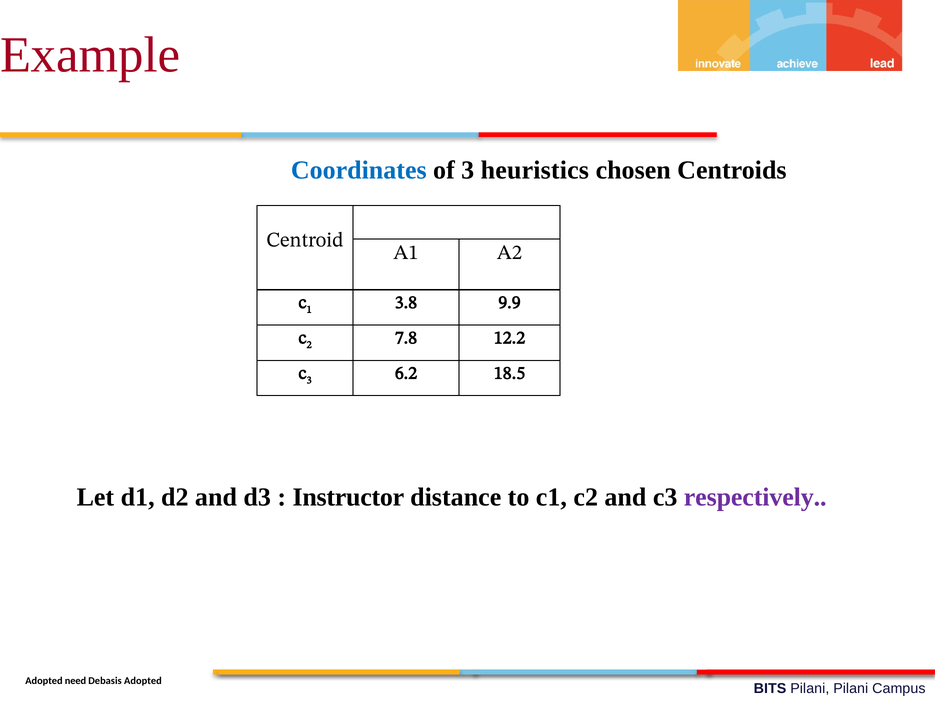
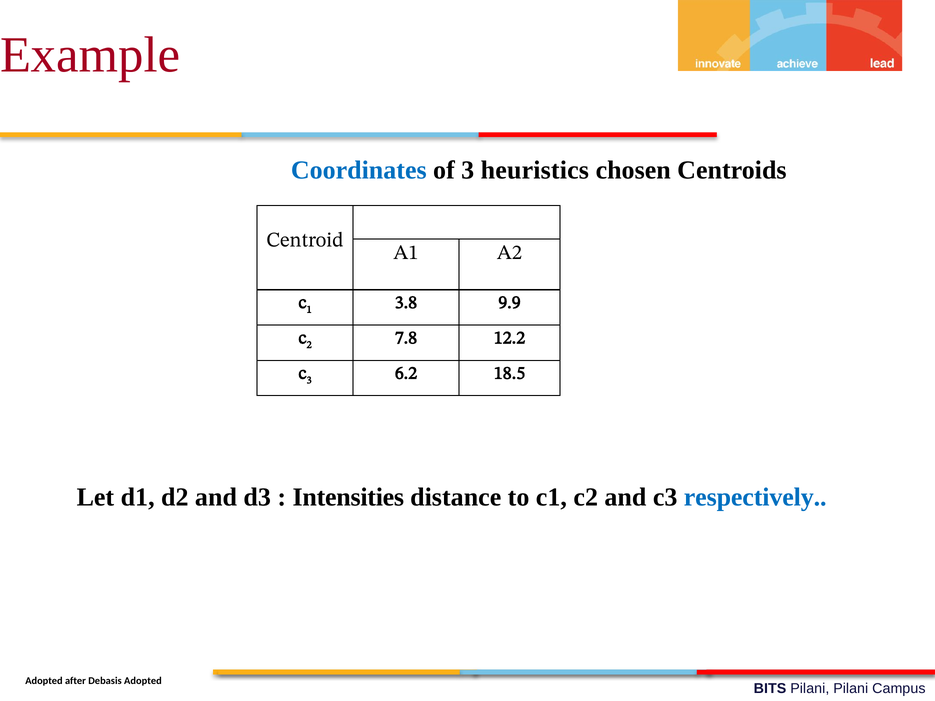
Instructor: Instructor -> Intensities (348, 498)
respectively colour: purple -> blue (755, 498)
need: need -> after (75, 681)
